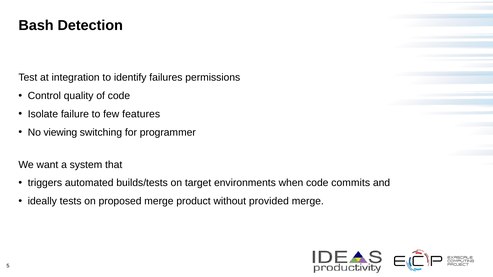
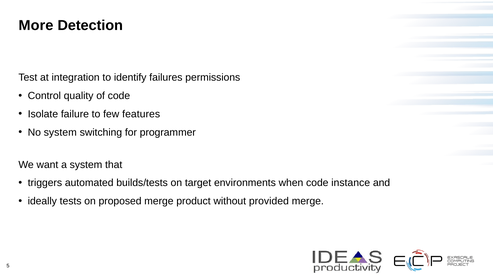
Bash: Bash -> More (36, 25)
No viewing: viewing -> system (60, 132)
commits: commits -> instance (351, 183)
